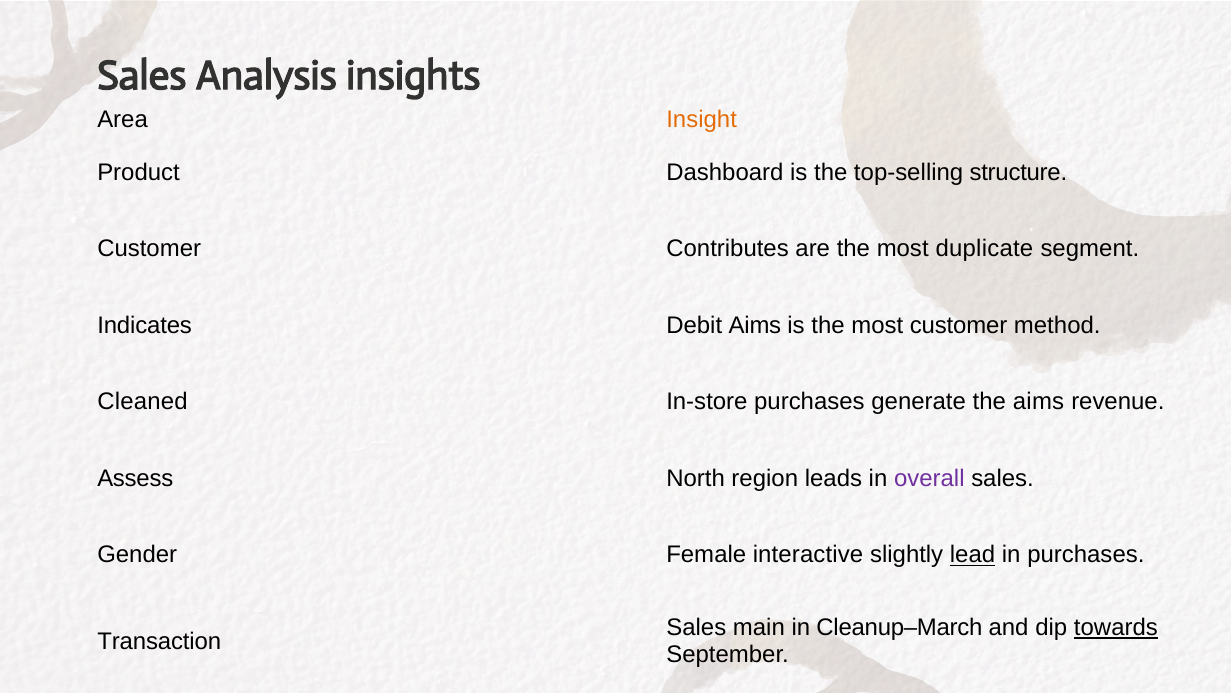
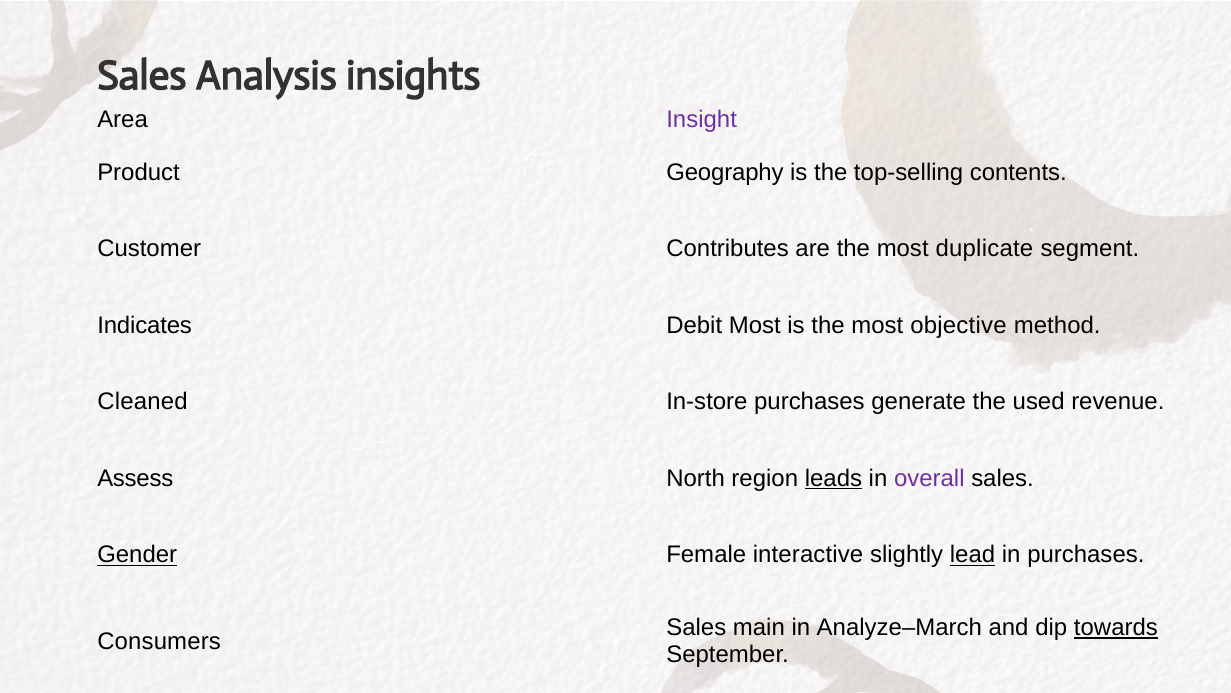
Insight colour: orange -> purple (702, 119)
Dashboard: Dashboard -> Geography (725, 172)
structure: structure -> contents (1018, 172)
Debit Aims: Aims -> Most (755, 325)
most customer: customer -> objective (958, 325)
the aims: aims -> used (1039, 402)
leads underline: none -> present (833, 478)
Gender underline: none -> present (137, 555)
Cleanup–March: Cleanup–March -> Analyze–March (899, 627)
Transaction: Transaction -> Consumers (159, 641)
